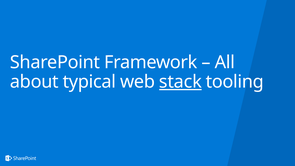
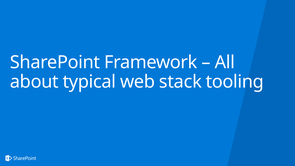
stack underline: present -> none (180, 82)
